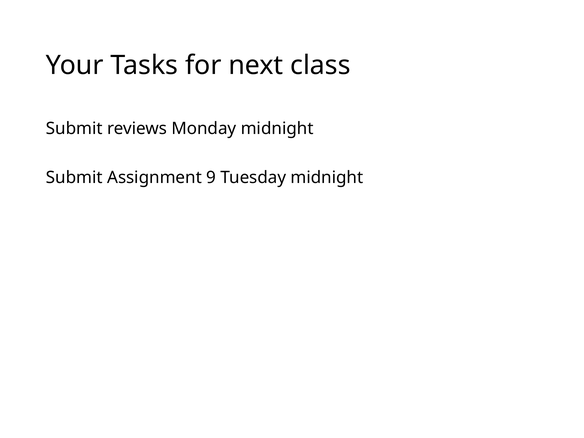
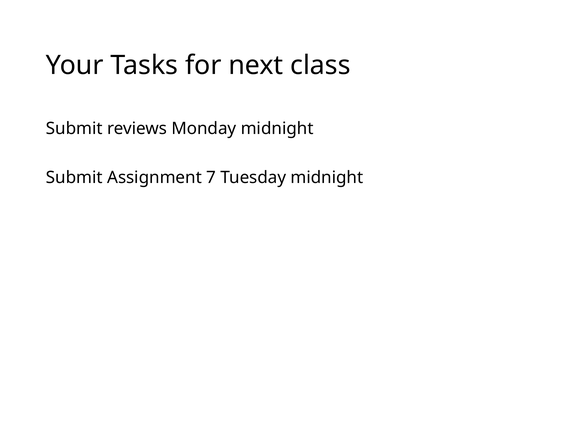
9: 9 -> 7 (211, 178)
